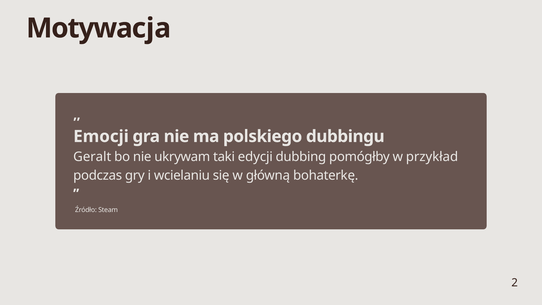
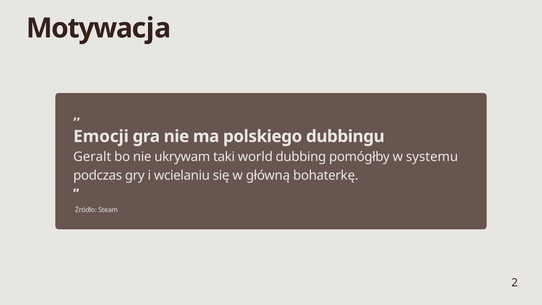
edycji: edycji -> world (255, 157)
przykład: przykład -> systemu (432, 157)
